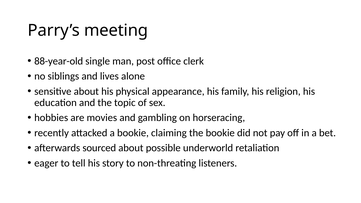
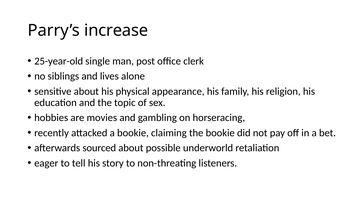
meeting: meeting -> increase (116, 30)
88-year-old: 88-year-old -> 25-year-old (59, 61)
